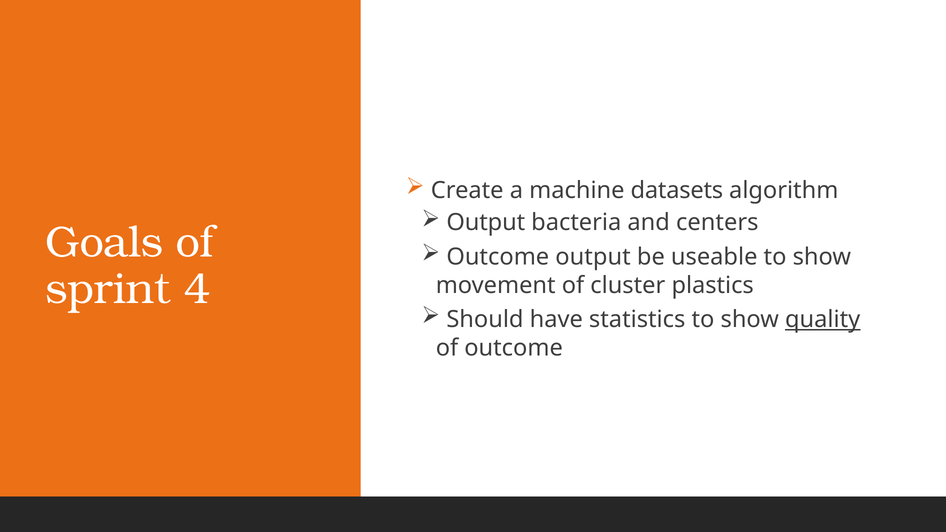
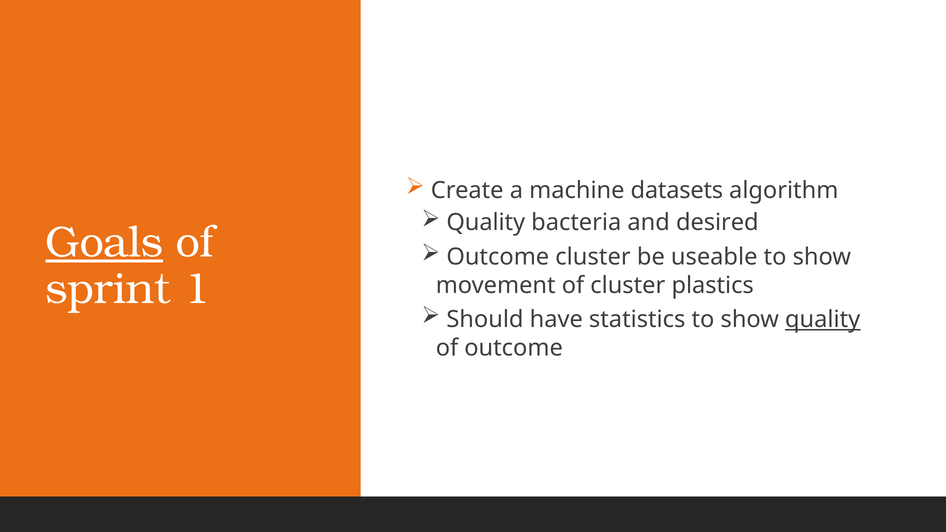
Output: Output -> Quality (486, 223)
centers: centers -> desired (717, 223)
Goals underline: none -> present (104, 242)
Outcome output: output -> cluster (593, 257)
4: 4 -> 1 (197, 289)
